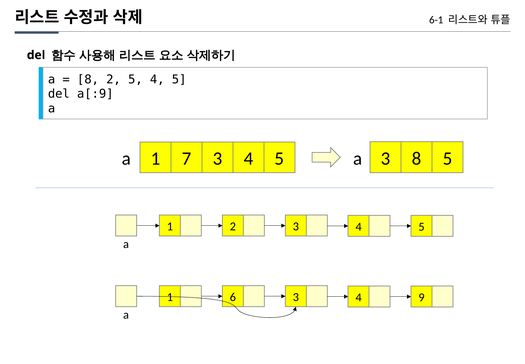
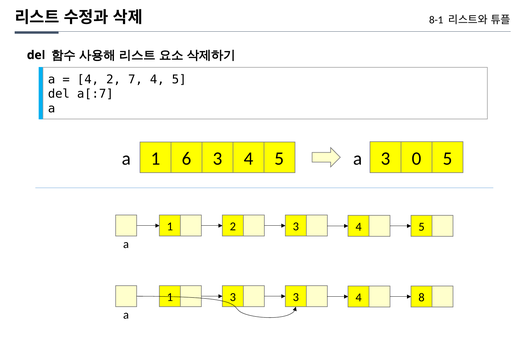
6-1: 6-1 -> 8-1 (436, 20)
8: 8 -> 4 (88, 79)
2 5: 5 -> 7 (135, 79)
a[:9: a[:9 -> a[:7 (95, 94)
3 8: 8 -> 0 (417, 158)
7: 7 -> 6 (187, 158)
1 6: 6 -> 3 (233, 297)
9: 9 -> 8 (422, 297)
